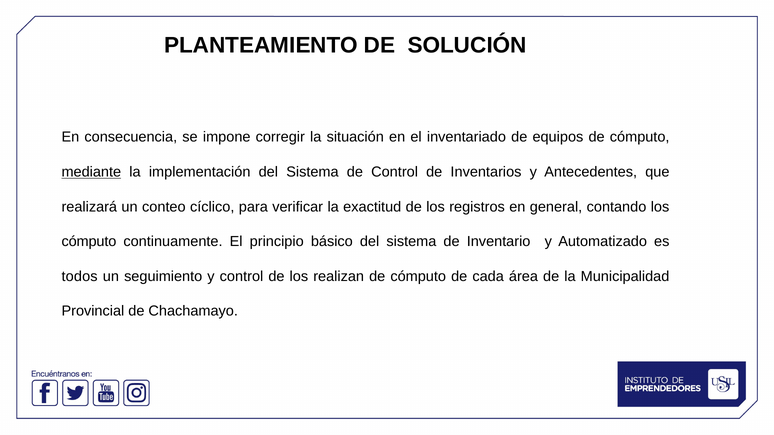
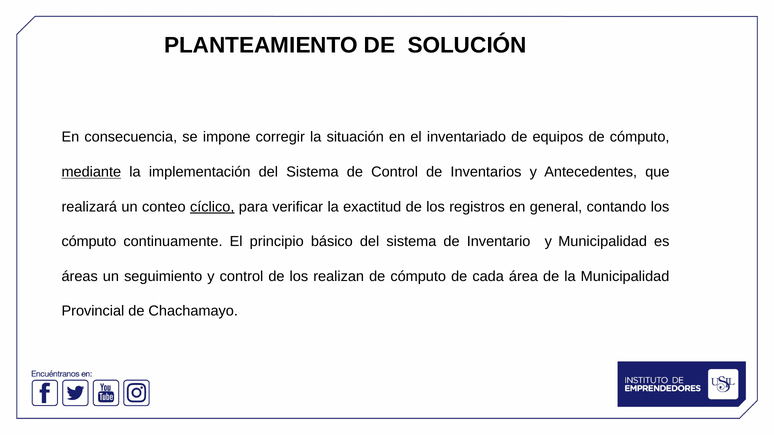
cíclico underline: none -> present (212, 207)
y Automatizado: Automatizado -> Municipalidad (603, 242)
todos: todos -> áreas (80, 277)
